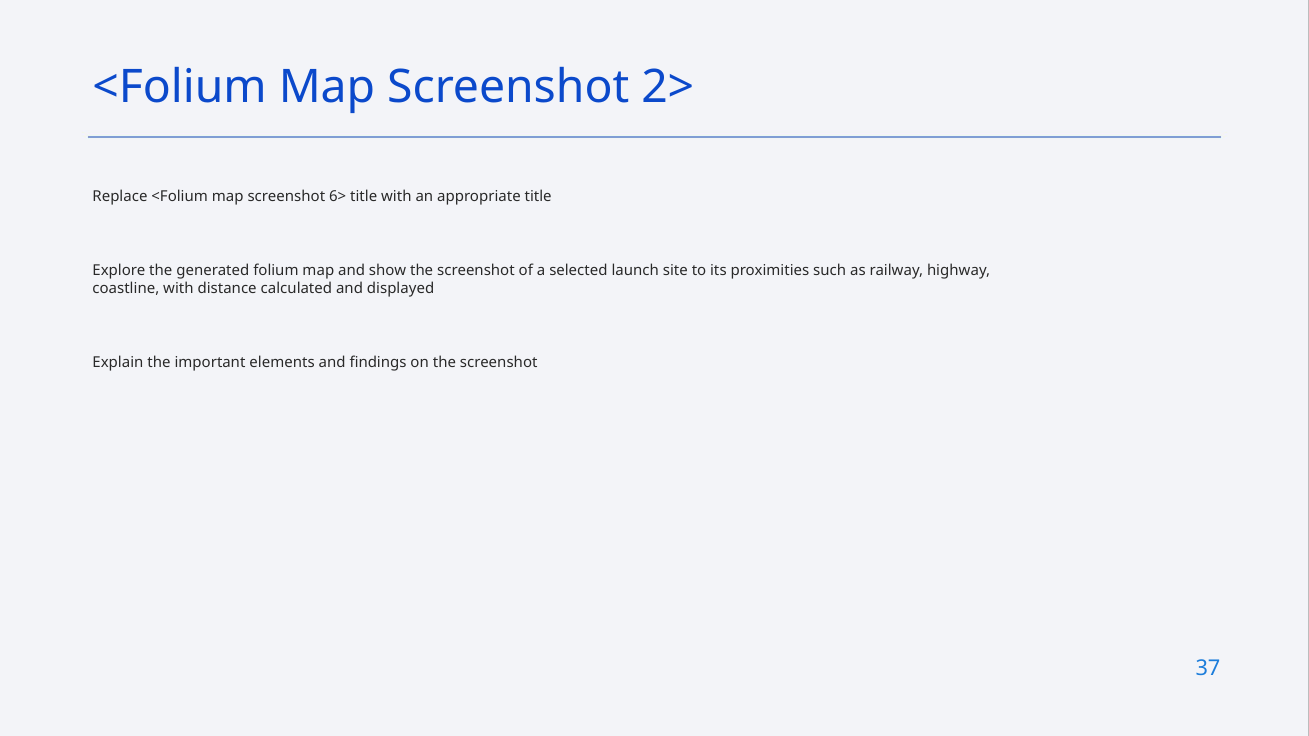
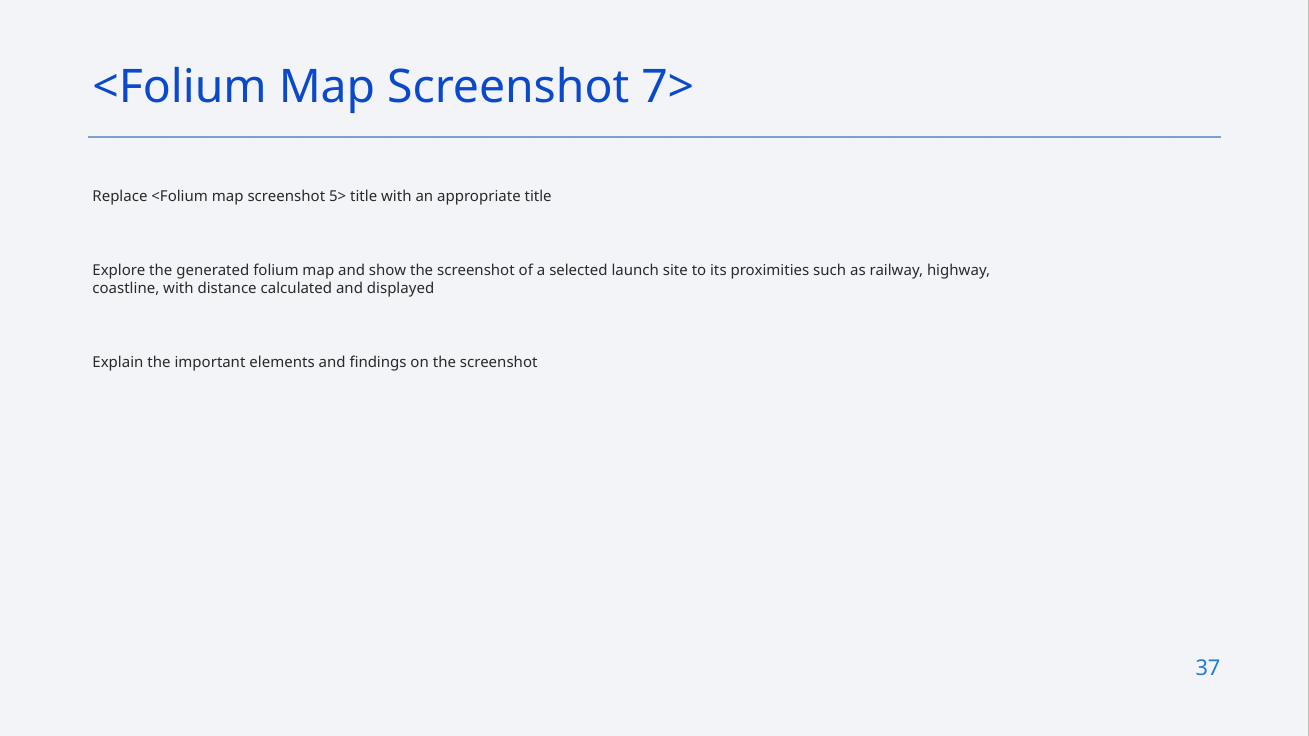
2>: 2> -> 7> (668, 87)
6>: 6> -> 5> (338, 196)
